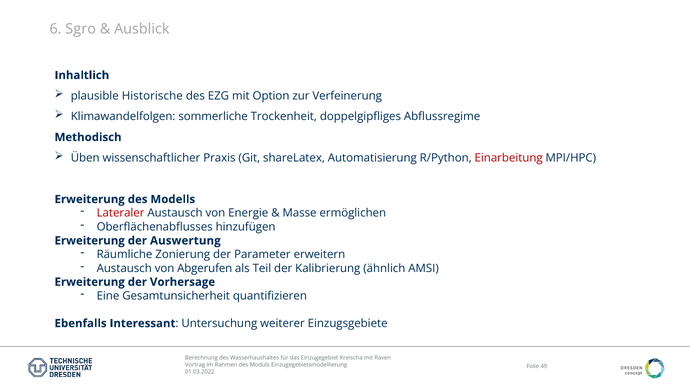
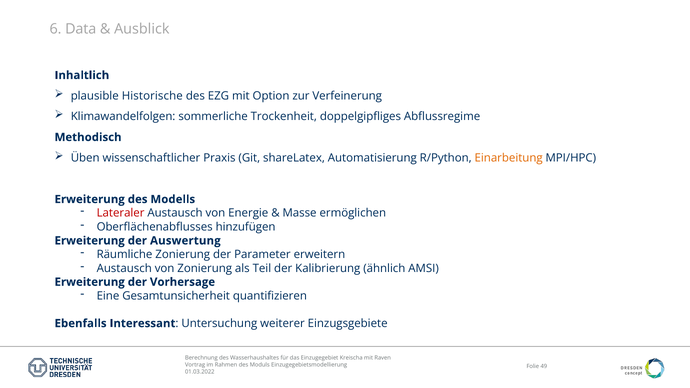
Sgro: Sgro -> Data (81, 29)
Einarbeitung colour: red -> orange (509, 158)
von Abgerufen: Abgerufen -> Zonierung (205, 268)
